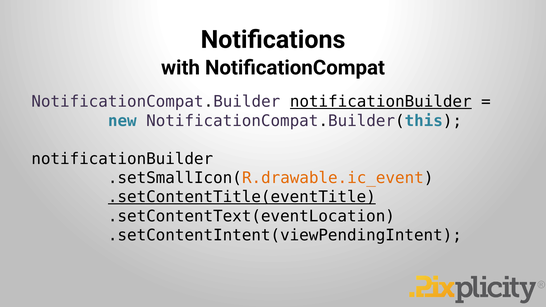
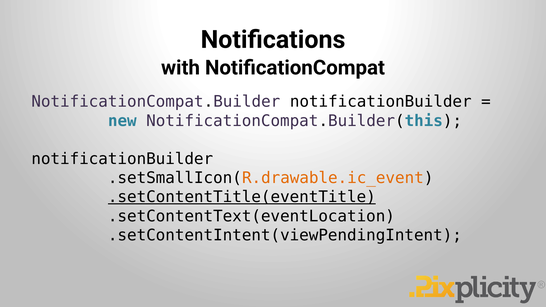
notificationBuilder underline: present -> none (381, 102)
